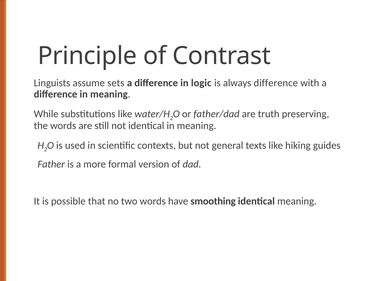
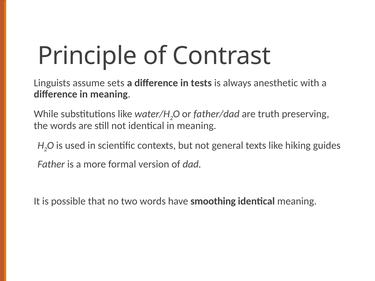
logic: logic -> tests (201, 83)
always difference: difference -> anesthetic (276, 83)
